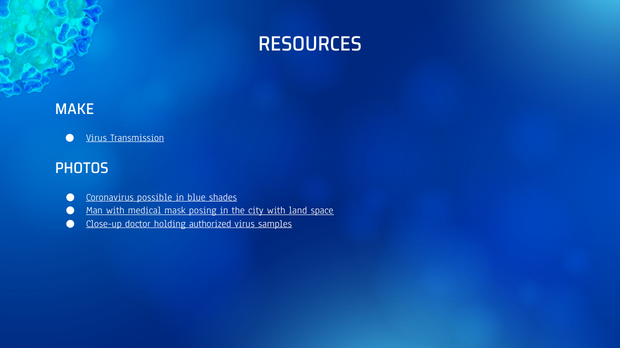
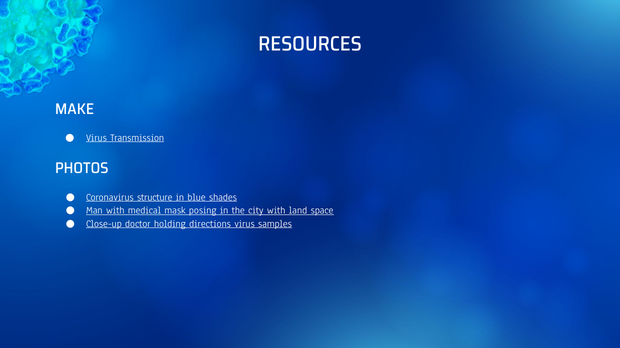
possible: possible -> structure (155, 198)
authorized: authorized -> directions (210, 224)
